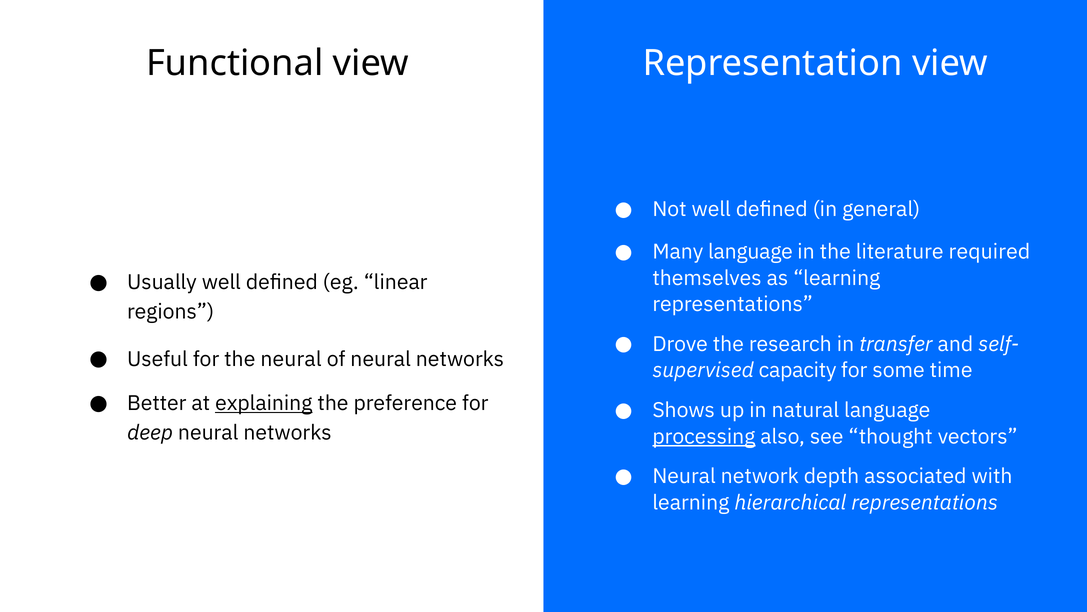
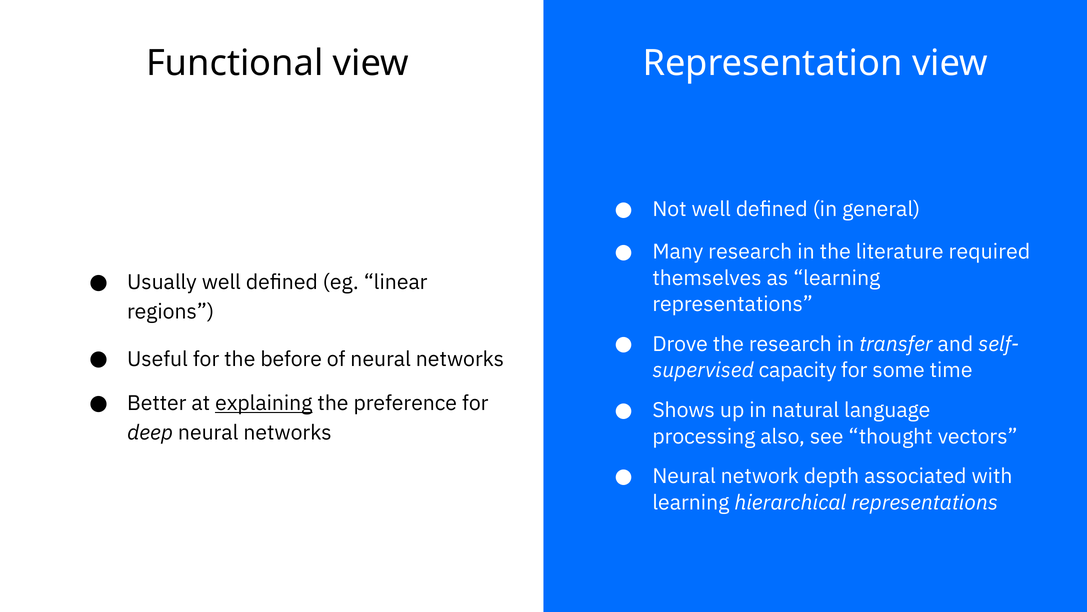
Many language: language -> research (750, 252)
the neural: neural -> before (291, 359)
processing underline: present -> none (704, 436)
